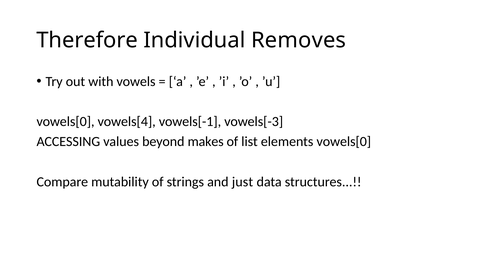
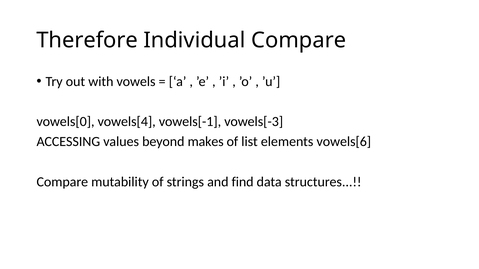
Individual Removes: Removes -> Compare (299, 40)
elements vowels[0: vowels[0 -> vowels[6 (344, 142)
just: just -> find (243, 182)
